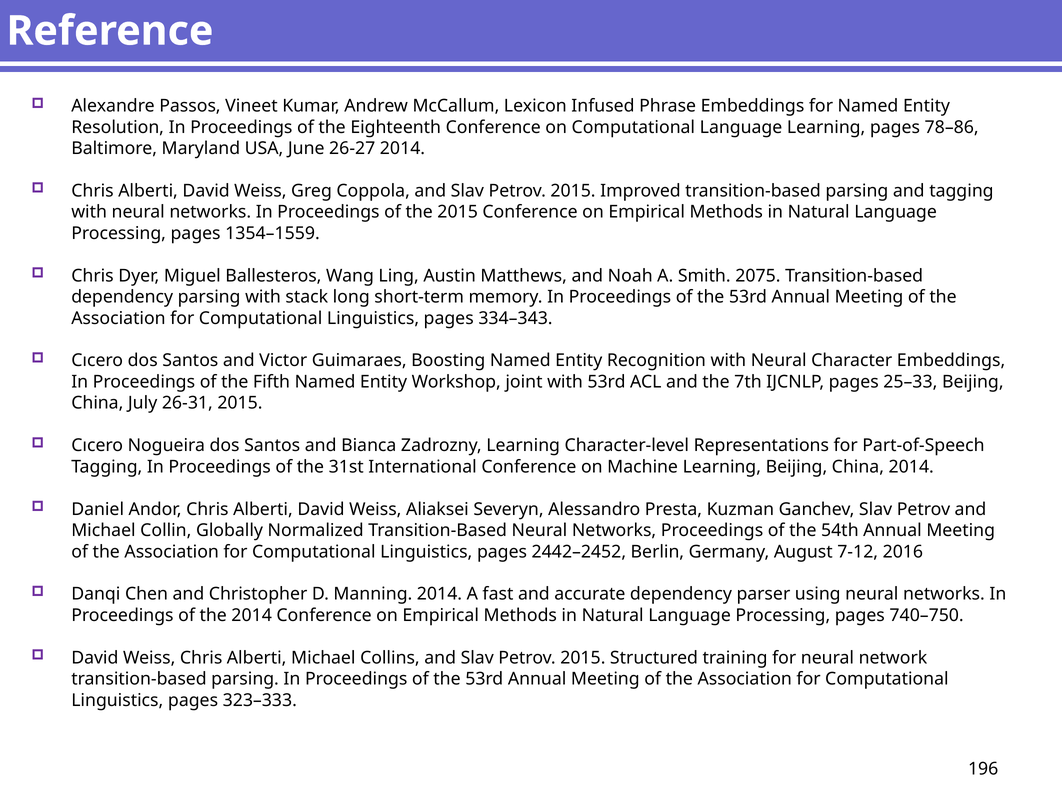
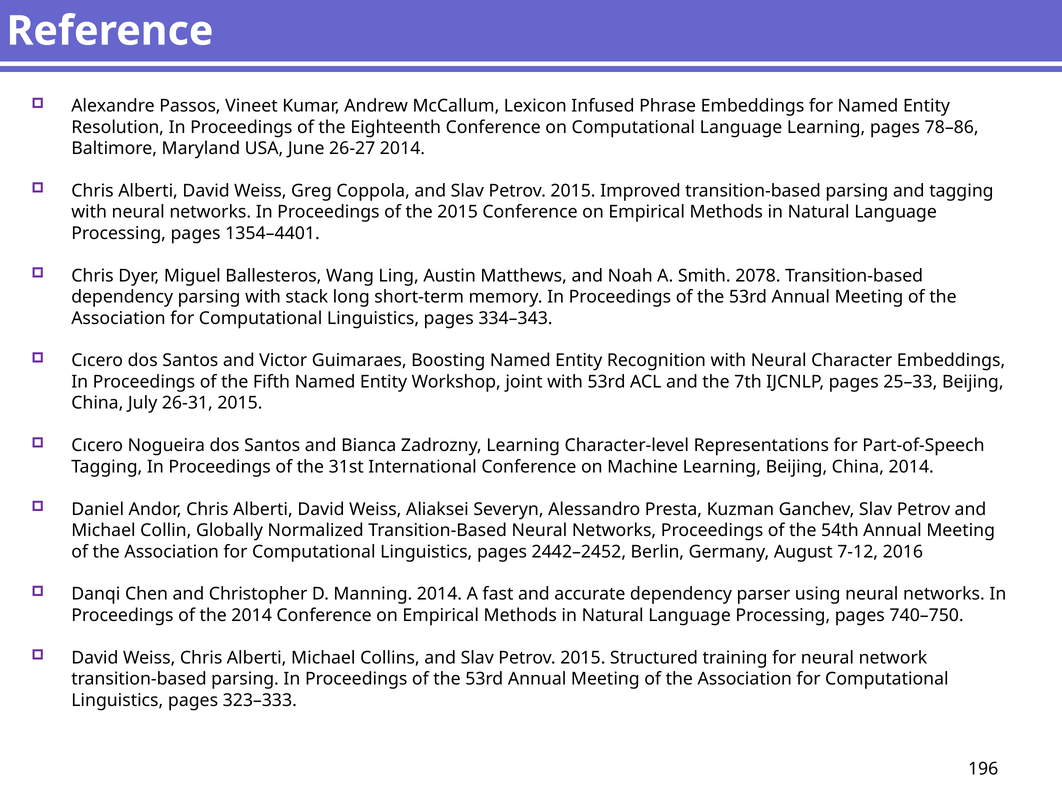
1354–1559: 1354–1559 -> 1354–4401 (272, 233)
2075: 2075 -> 2078 (758, 276)
